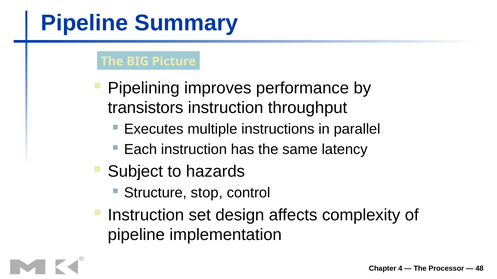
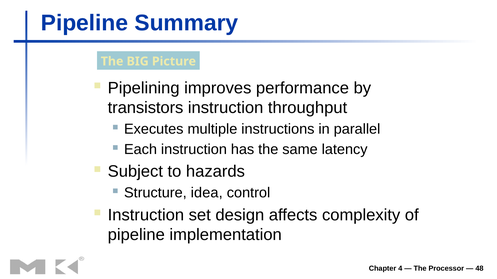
stop: stop -> idea (207, 193)
